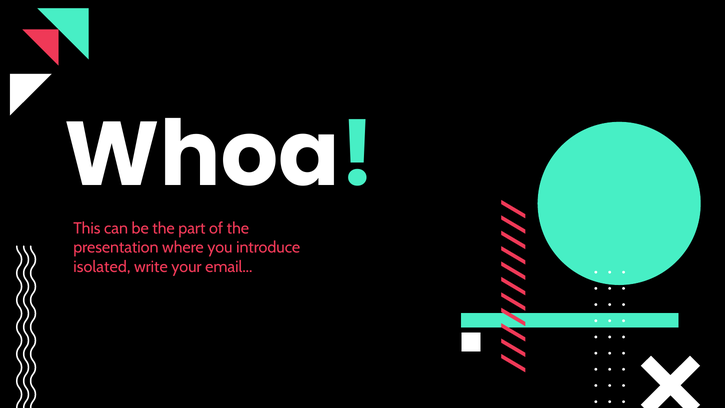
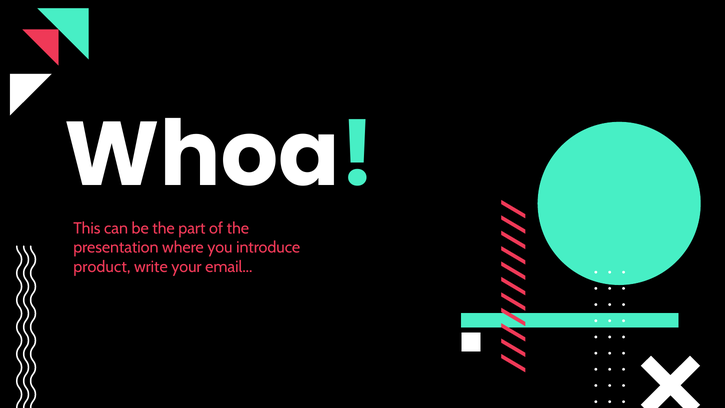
isolated: isolated -> product (102, 267)
